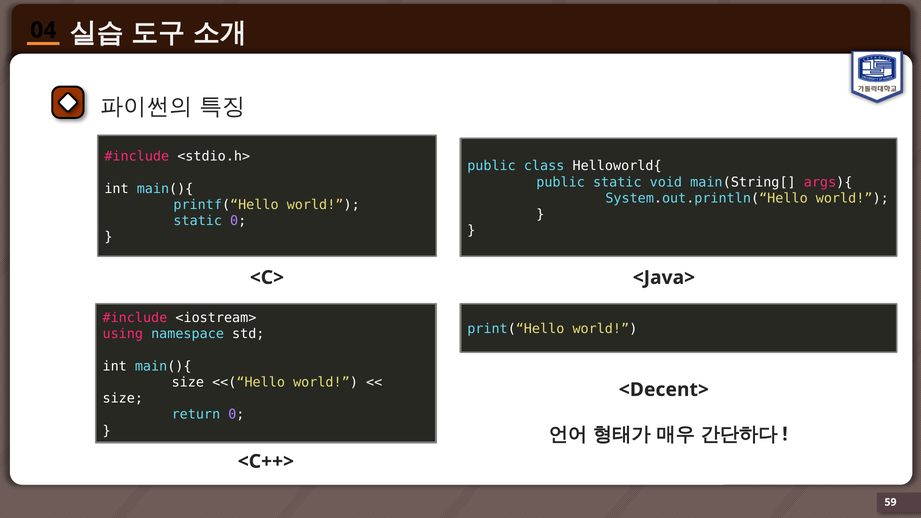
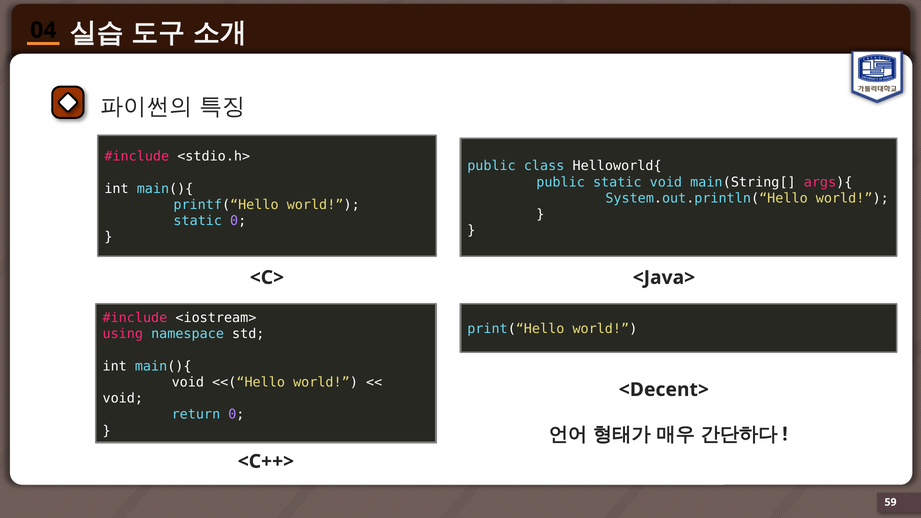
size: size -> void (188, 382)
size: size -> void (123, 398)
